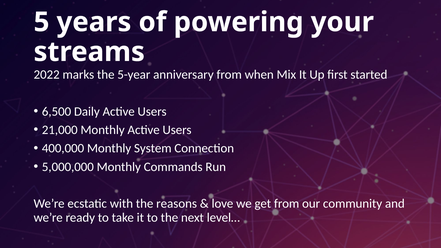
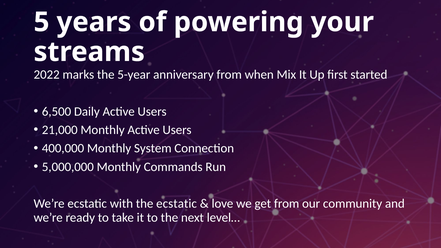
the reasons: reasons -> ecstatic (177, 204)
